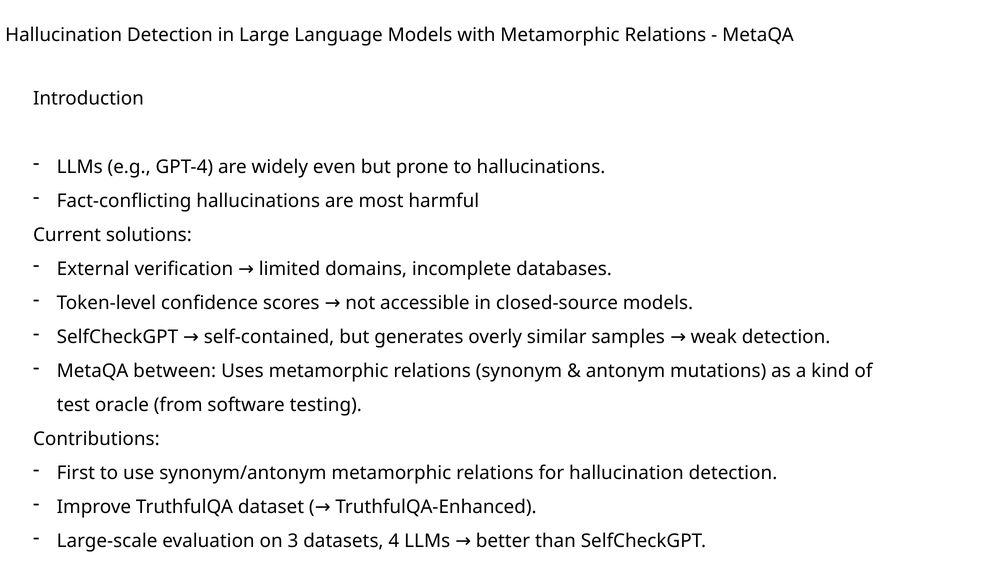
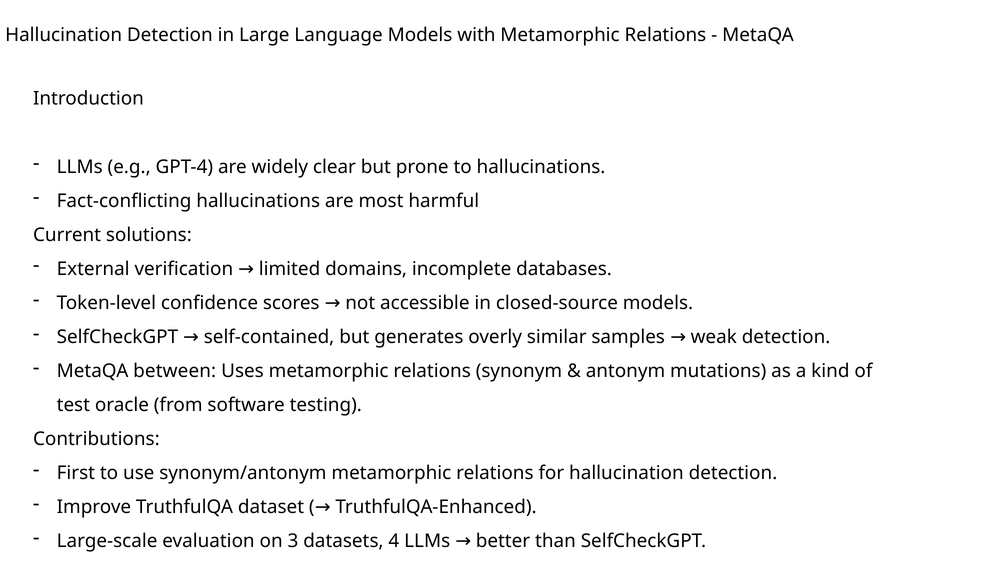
even: even -> clear (334, 167)
